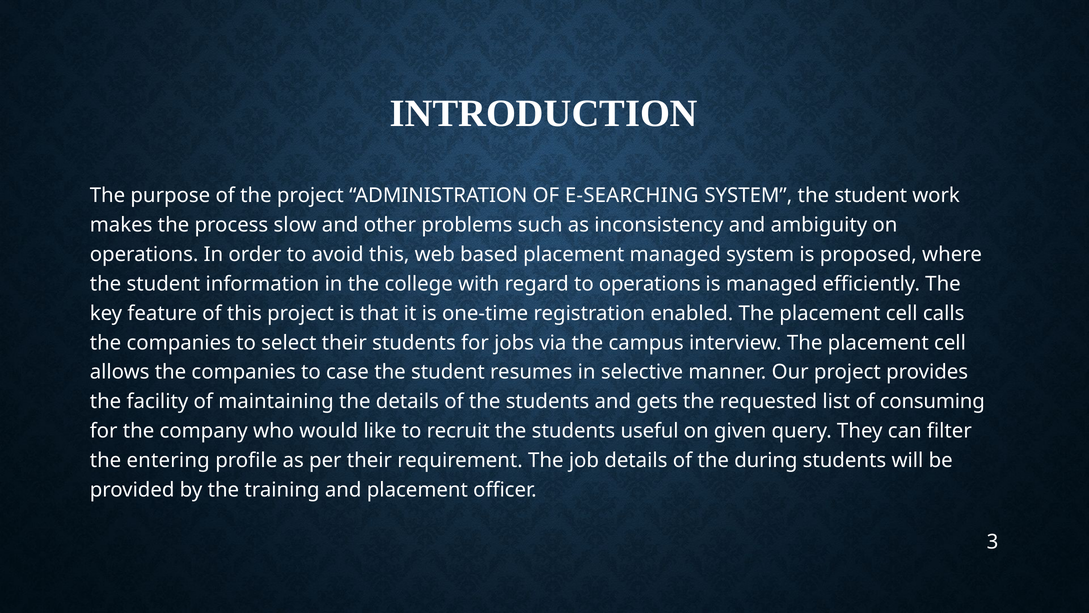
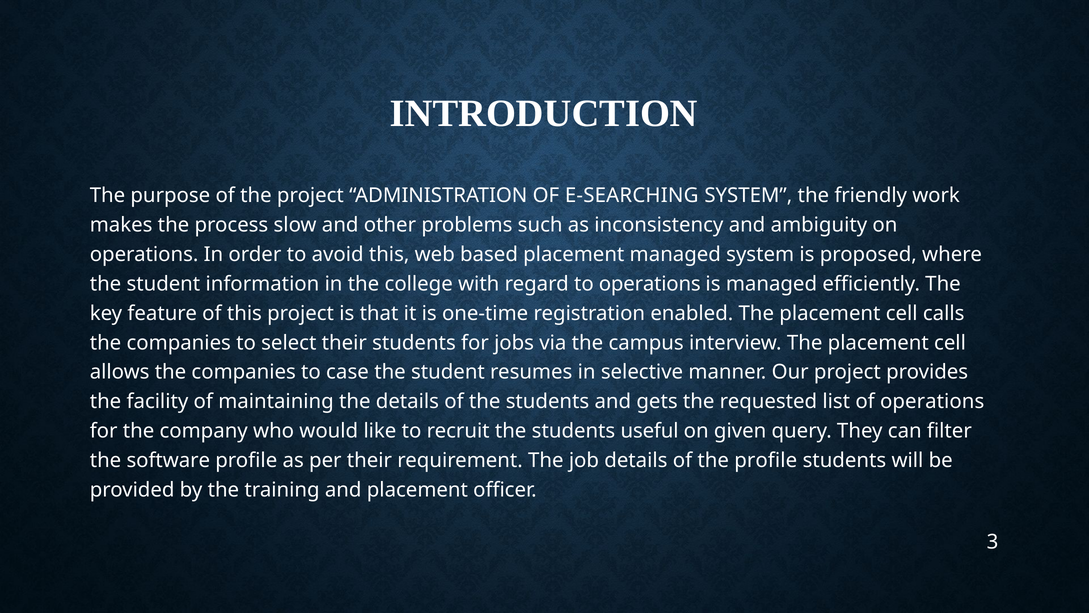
SYSTEM the student: student -> friendly (871, 196)
of consuming: consuming -> operations (932, 401)
entering: entering -> software (168, 460)
the during: during -> profile (766, 460)
